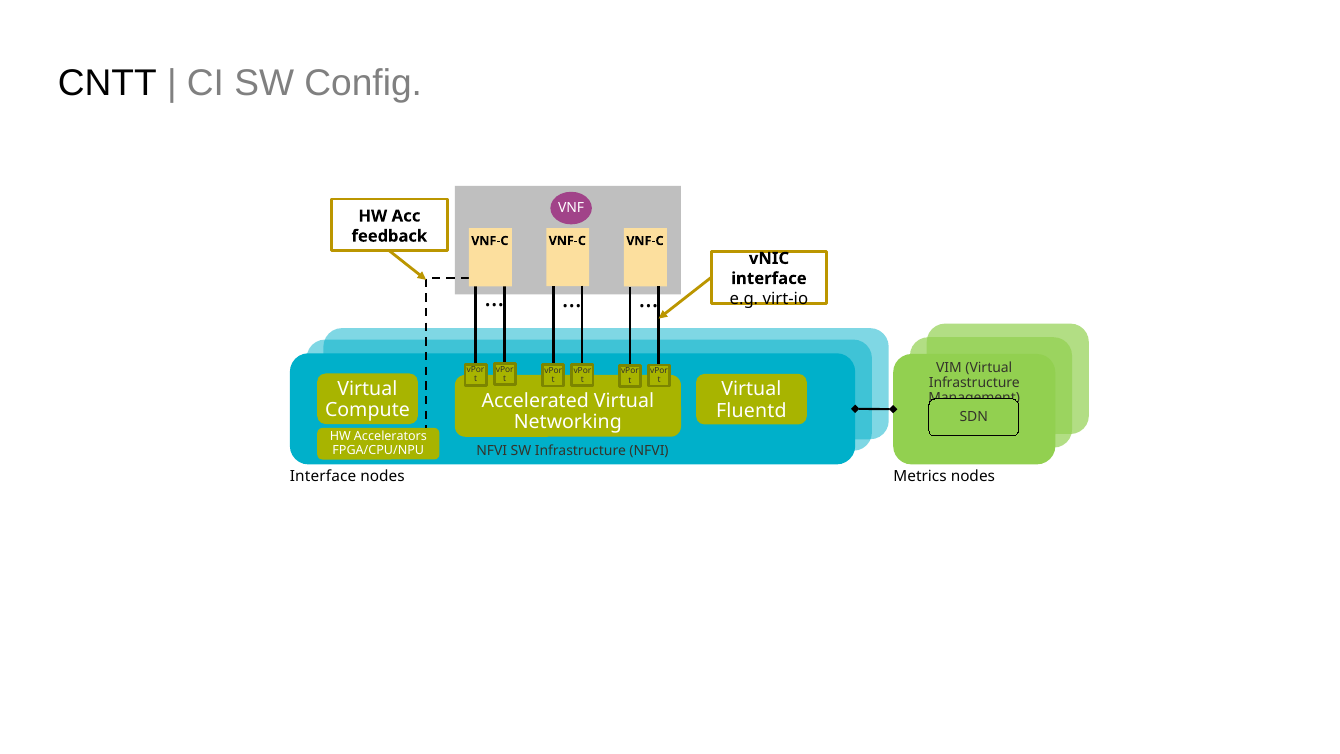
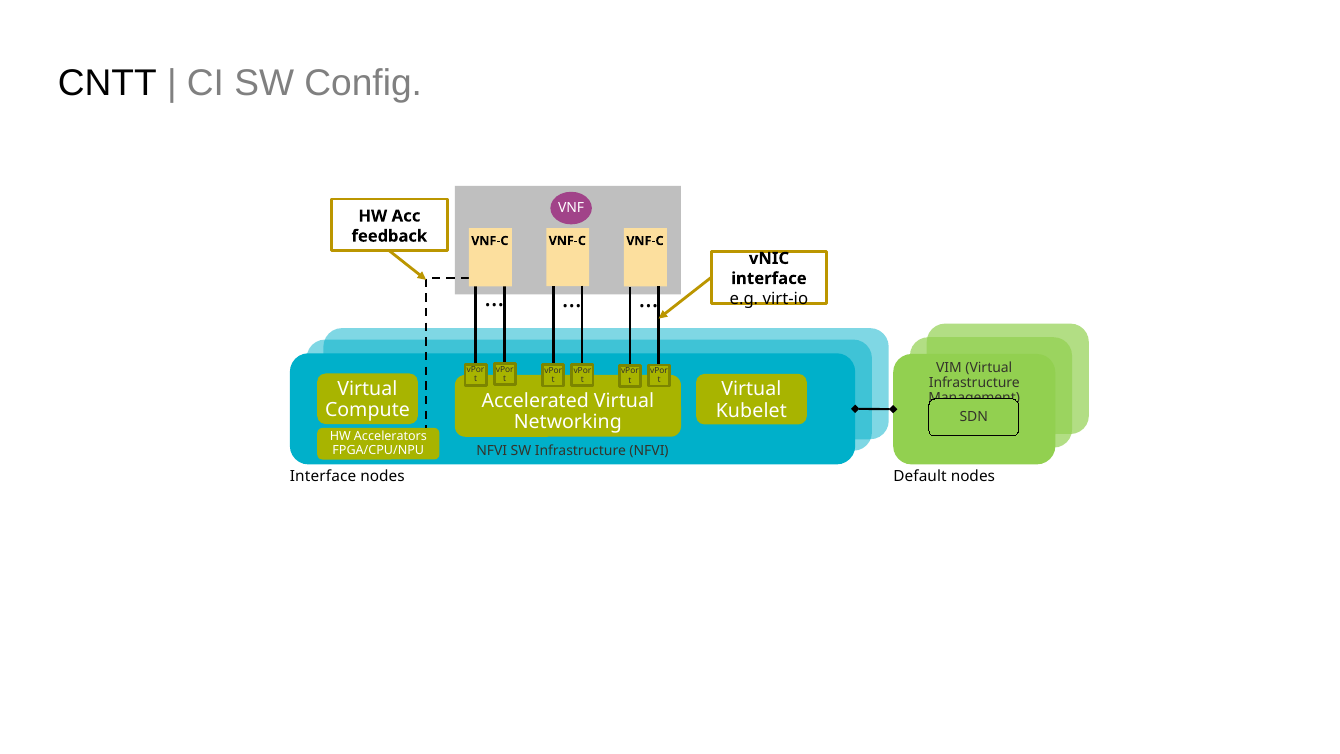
Fluentd: Fluentd -> Kubelet (751, 410)
Metrics: Metrics -> Default (920, 476)
